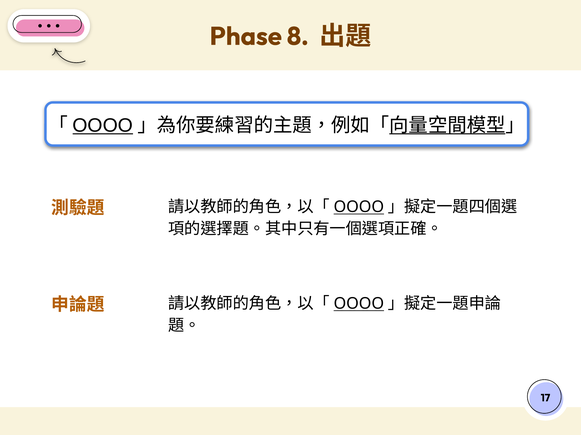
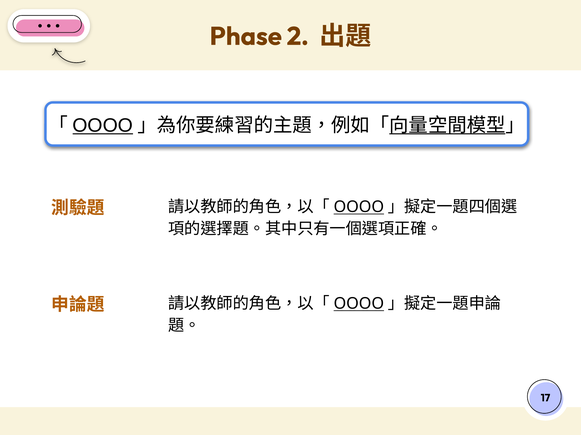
8: 8 -> 2 (298, 36)
